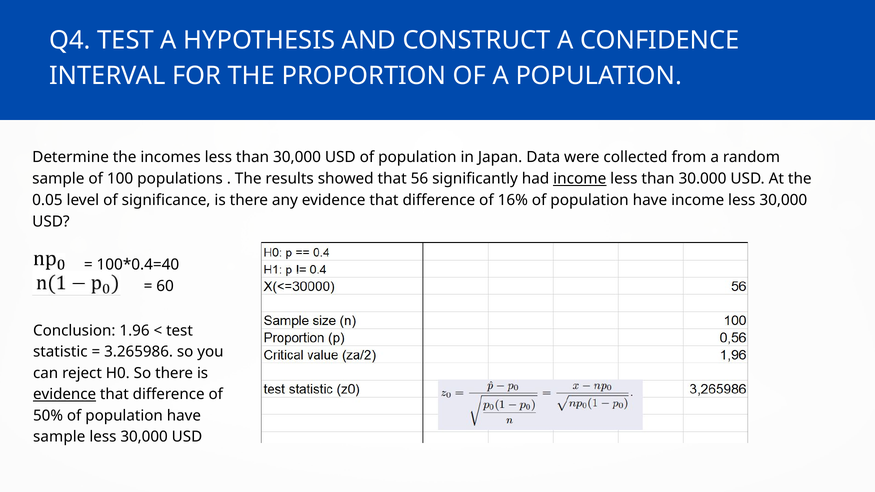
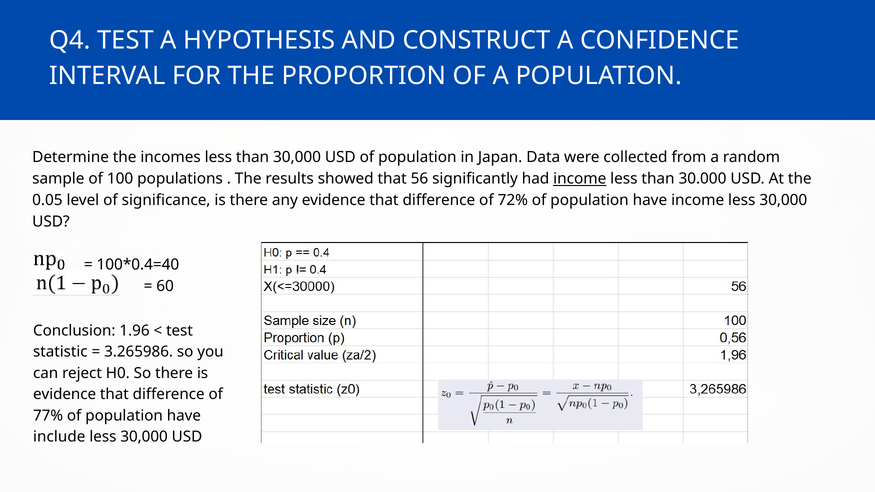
16%: 16% -> 72% (513, 200)
evidence underline: present -> none (65, 394)
50%: 50% -> 77% (48, 416)
sample: sample -> include (59, 437)
